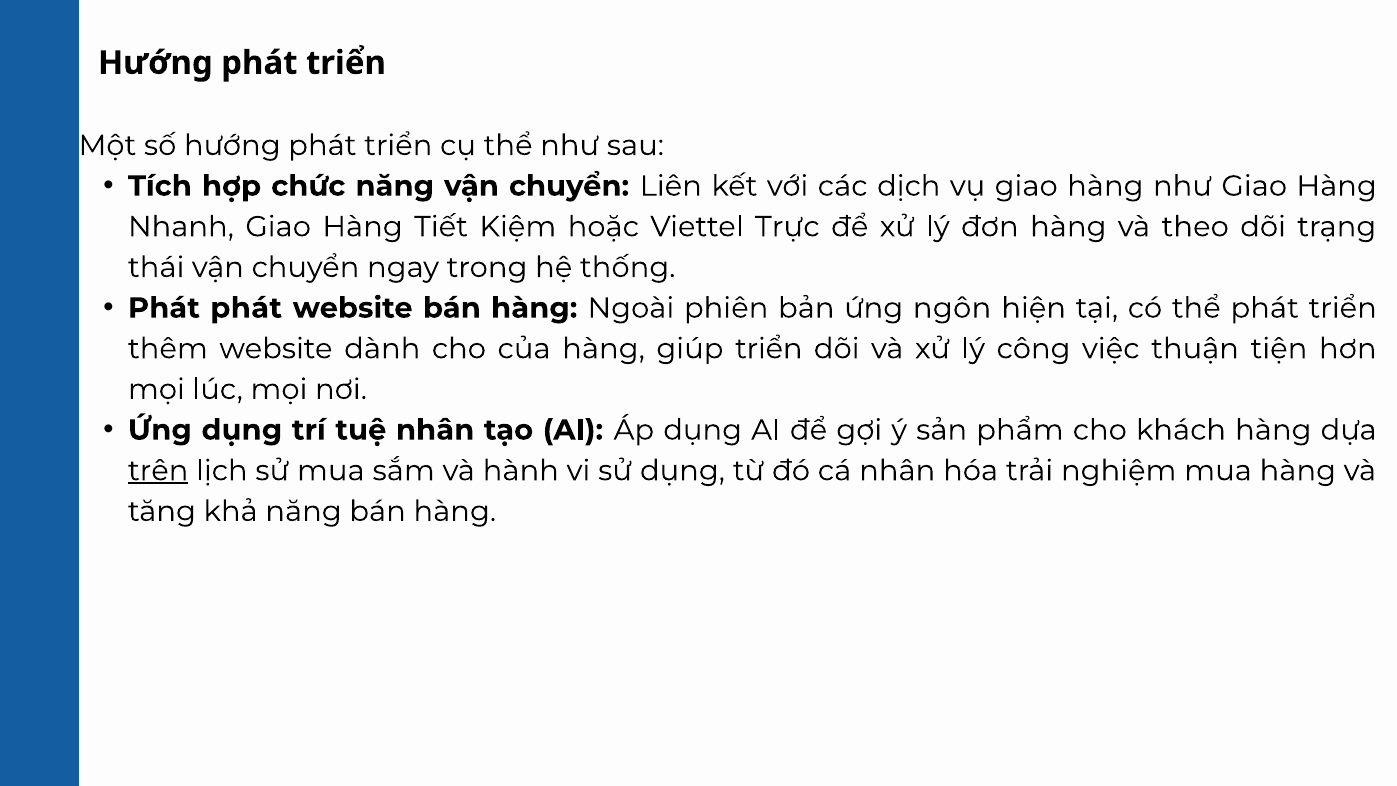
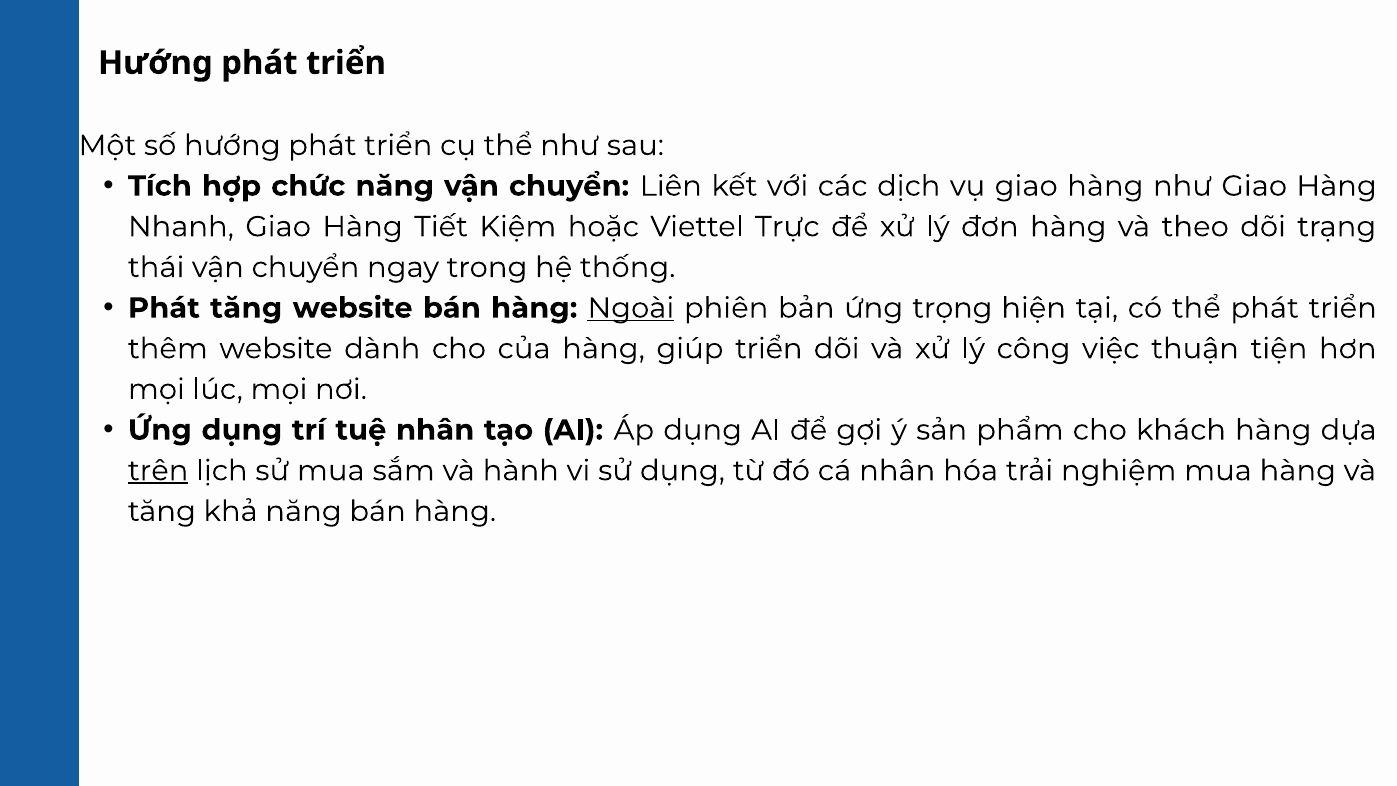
Phát phát: phát -> tăng (246, 308)
Ngoài underline: none -> present (631, 308)
ngôn: ngôn -> trọng (952, 308)
